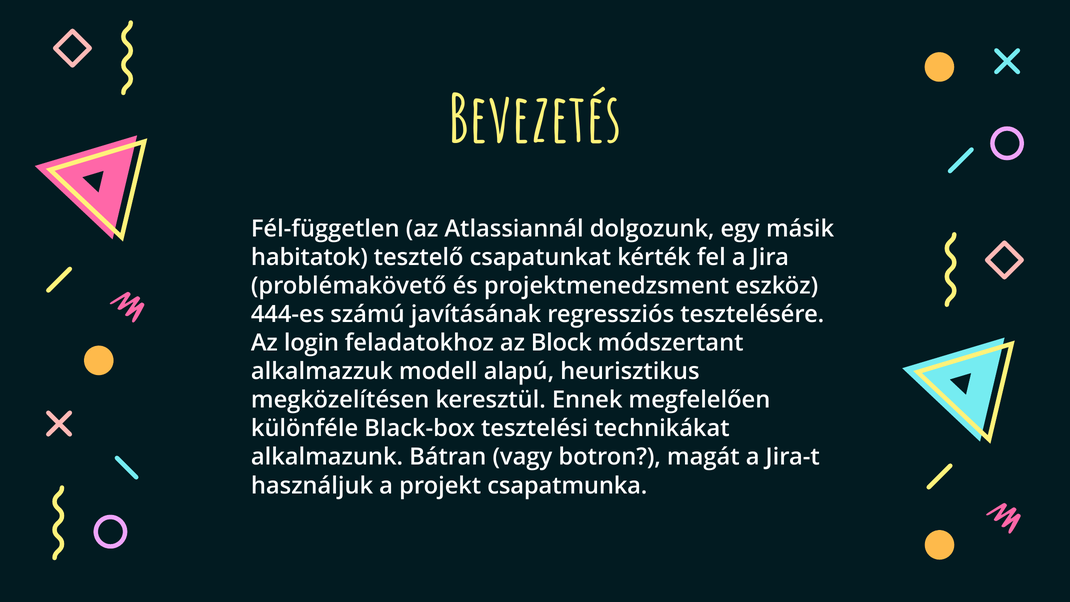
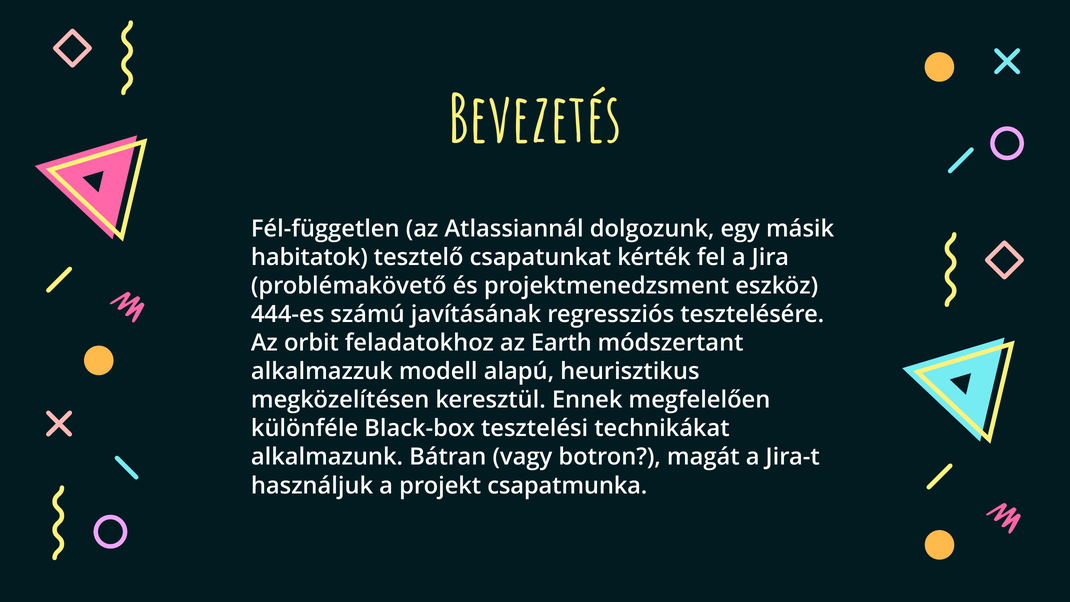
login: login -> orbit (311, 343)
Block: Block -> Earth (561, 343)
